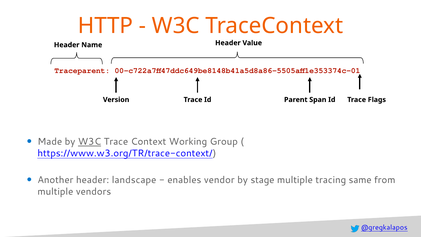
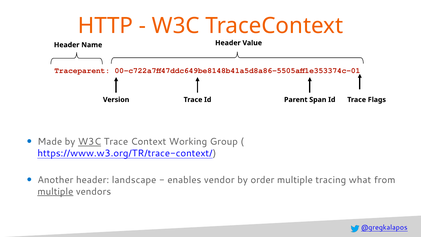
stage: stage -> order (262, 180)
same: same -> what (360, 180)
multiple underline: none -> present (55, 191)
